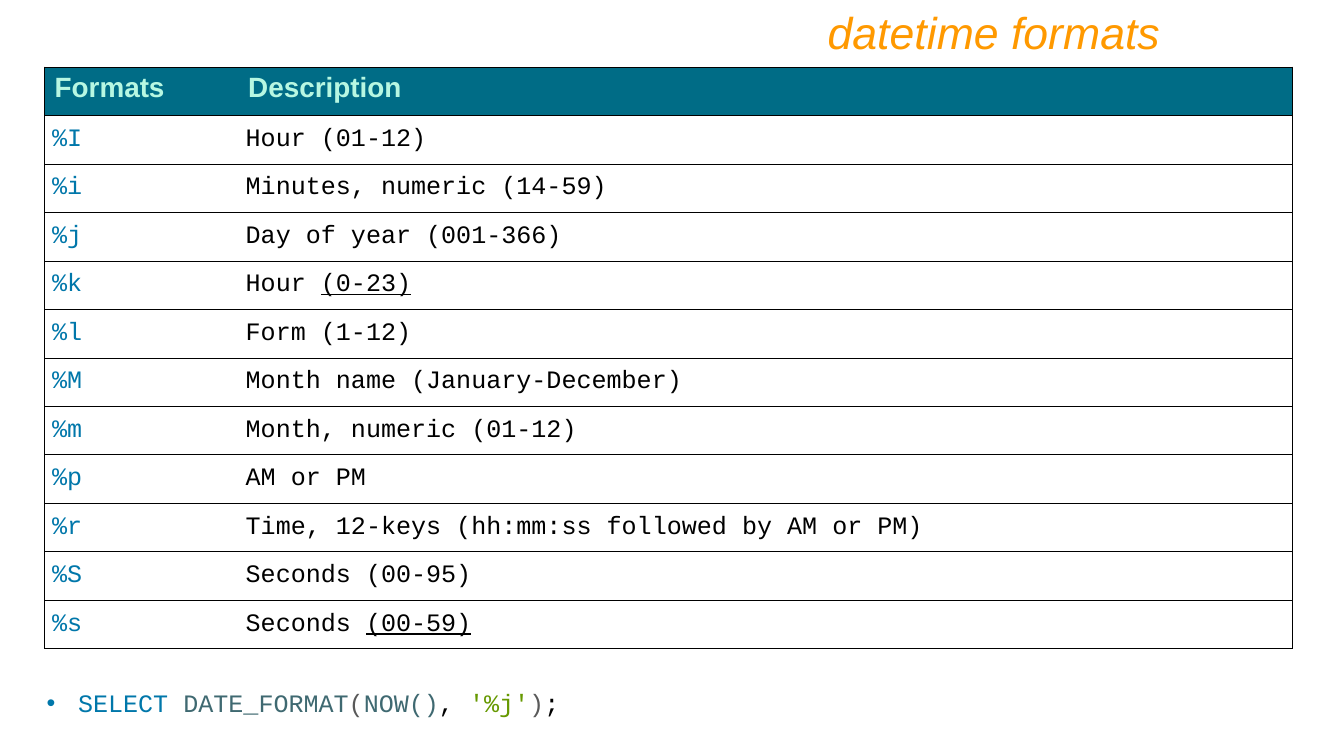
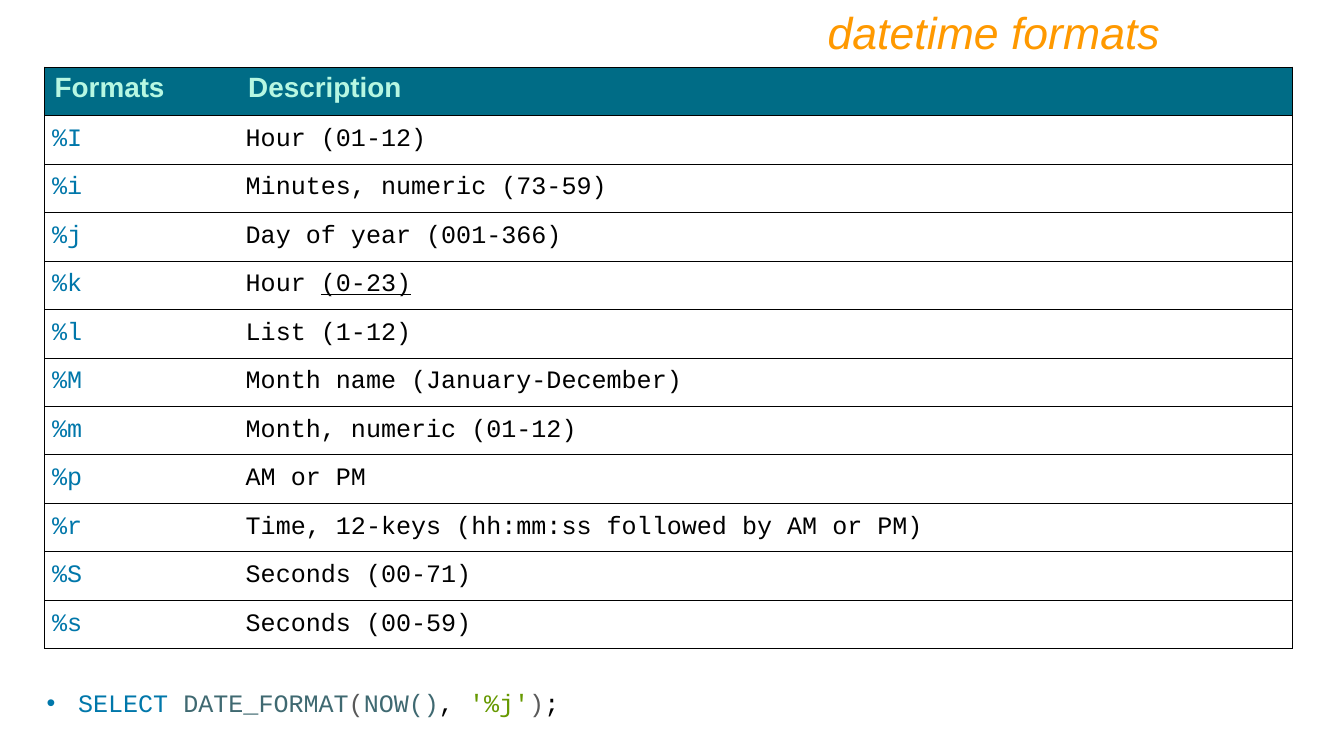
14-59: 14-59 -> 73-59 (554, 187)
Form: Form -> List (276, 332)
00-95: 00-95 -> 00-71 (419, 575)
00-59 underline: present -> none (419, 623)
